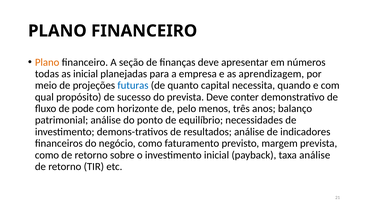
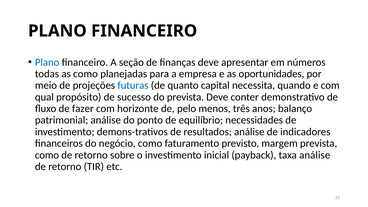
Plano colour: orange -> blue (47, 62)
as inicial: inicial -> como (85, 74)
aprendizagem: aprendizagem -> oportunidades (271, 74)
pode: pode -> fazer (83, 109)
